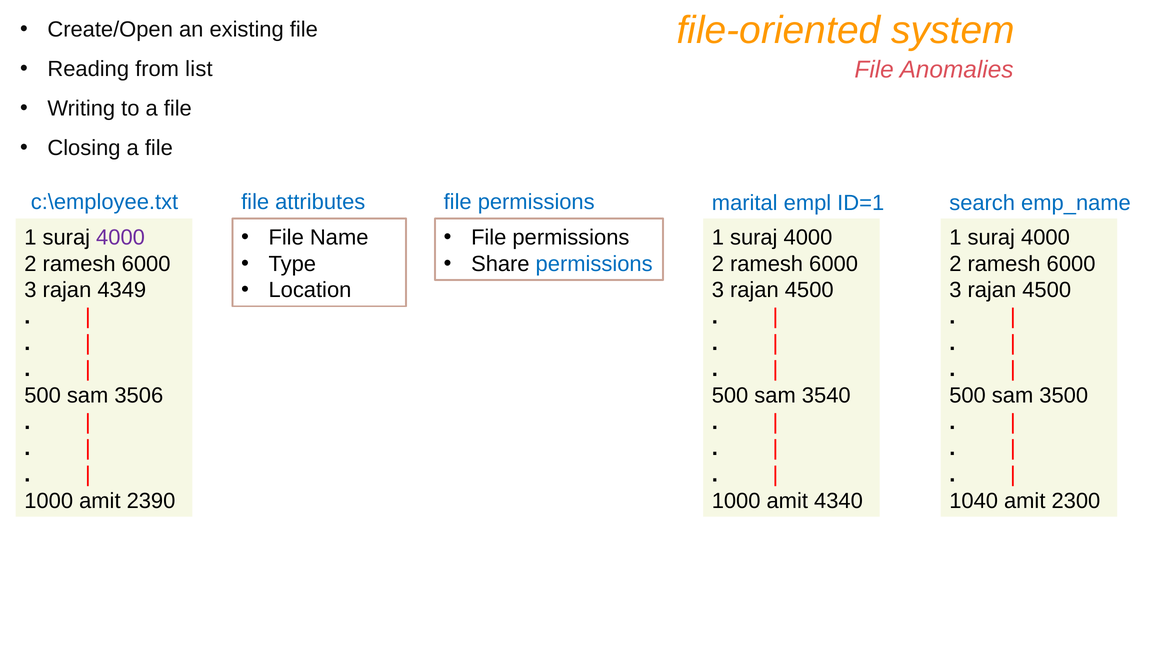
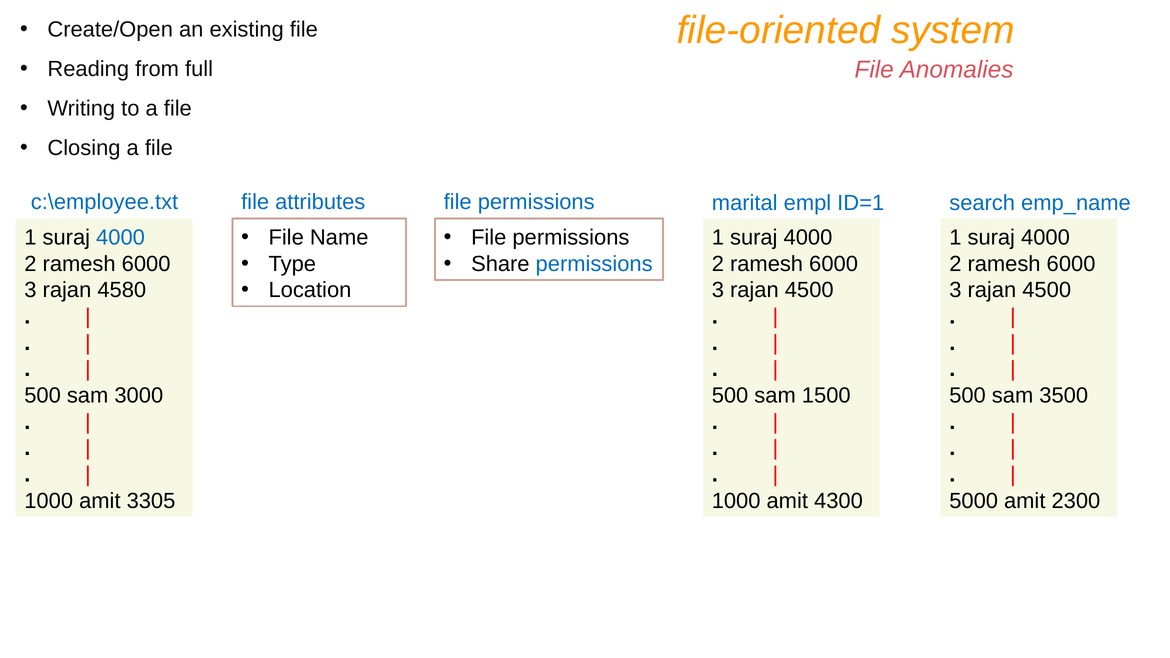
list: list -> full (199, 69)
4000 colour: purple -> blue (121, 238)
4349: 4349 -> 4580 (122, 290)
3506: 3506 -> 3000 (139, 396)
3540: 3540 -> 1500 (826, 396)
2390: 2390 -> 3305 (151, 501)
4340: 4340 -> 4300 (838, 501)
1040: 1040 -> 5000 (974, 501)
